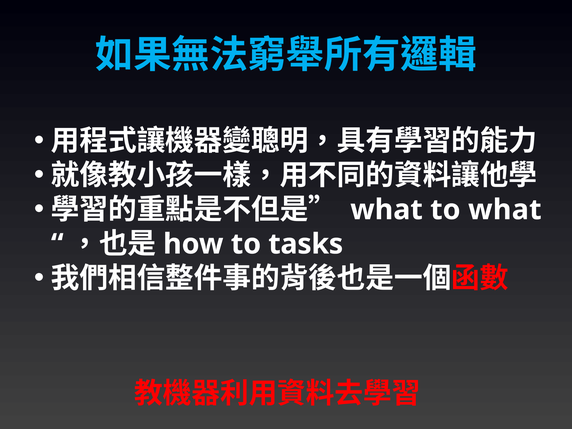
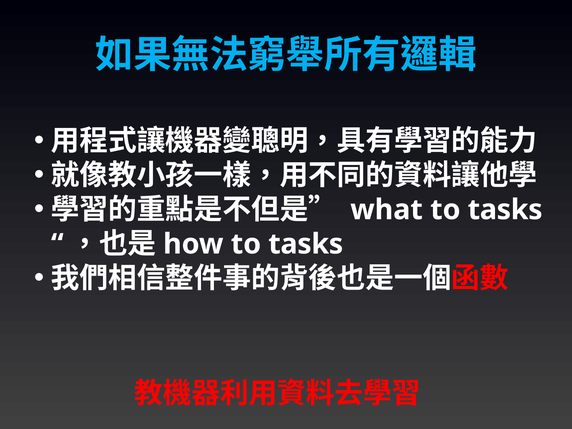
what to what: what -> tasks (505, 210)
